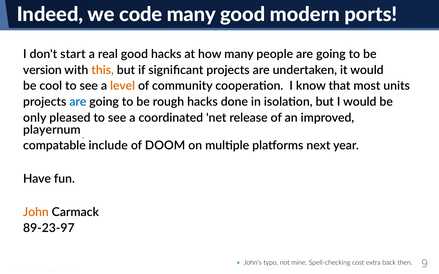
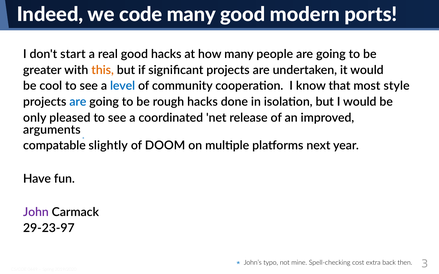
version: version -> greater (42, 70)
level colour: orange -> blue (123, 86)
units: units -> style (397, 86)
playernum: playernum -> arguments (52, 130)
include: include -> slightly (108, 146)
John colour: orange -> purple (36, 212)
89-23-97: 89-23-97 -> 29-23-97 (49, 228)
9: 9 -> 3 (425, 264)
